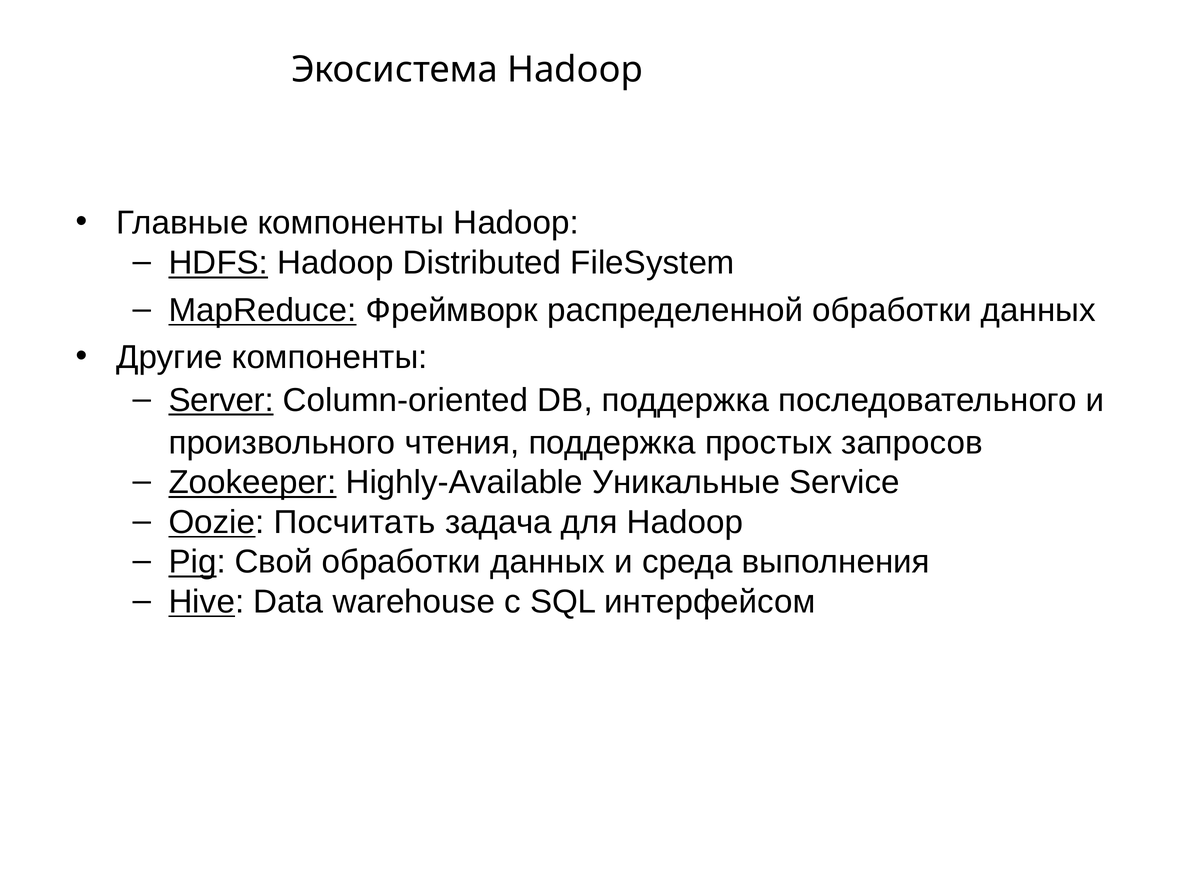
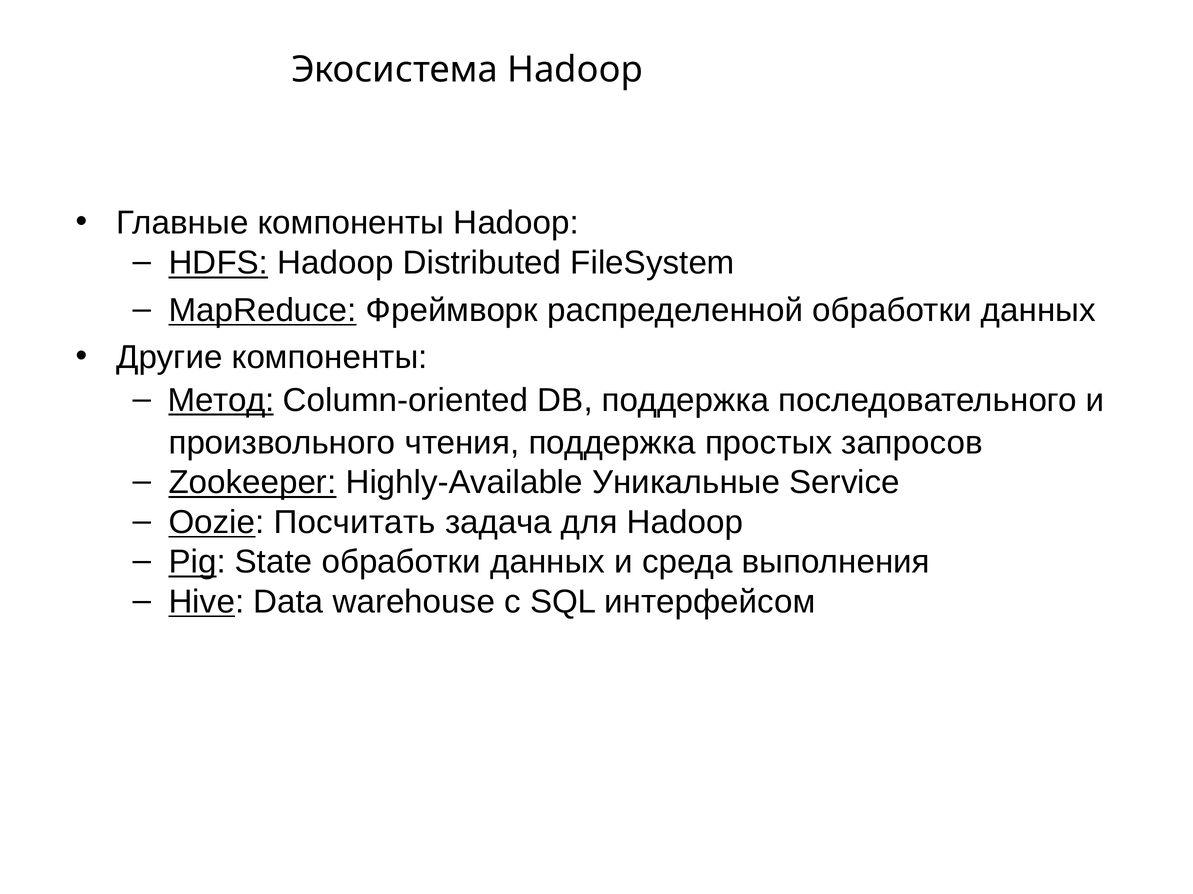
Server: Server -> Метод (221, 400)
Свой: Свой -> State (274, 562)
